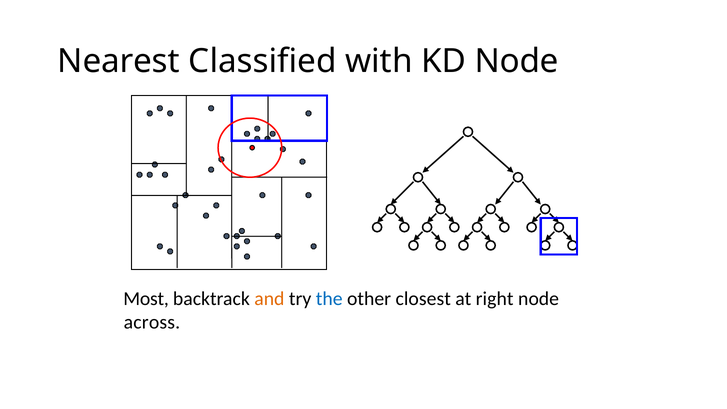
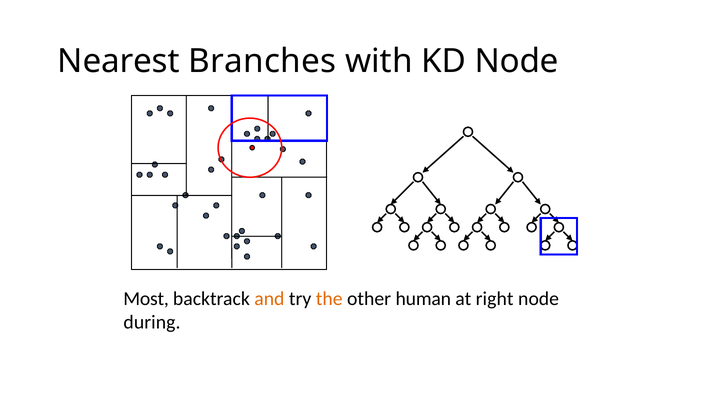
Classified: Classified -> Branches (262, 61)
the colour: blue -> orange (329, 298)
closest: closest -> human (423, 298)
across: across -> during (152, 322)
